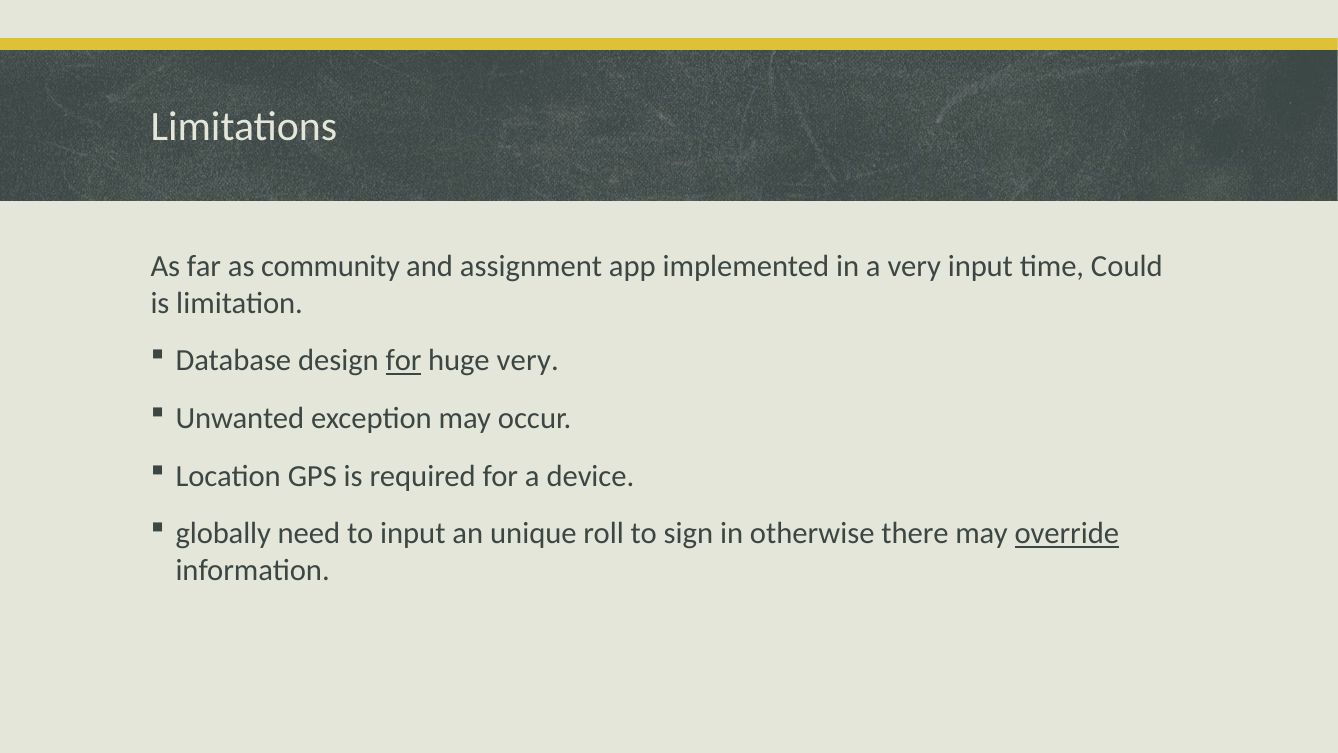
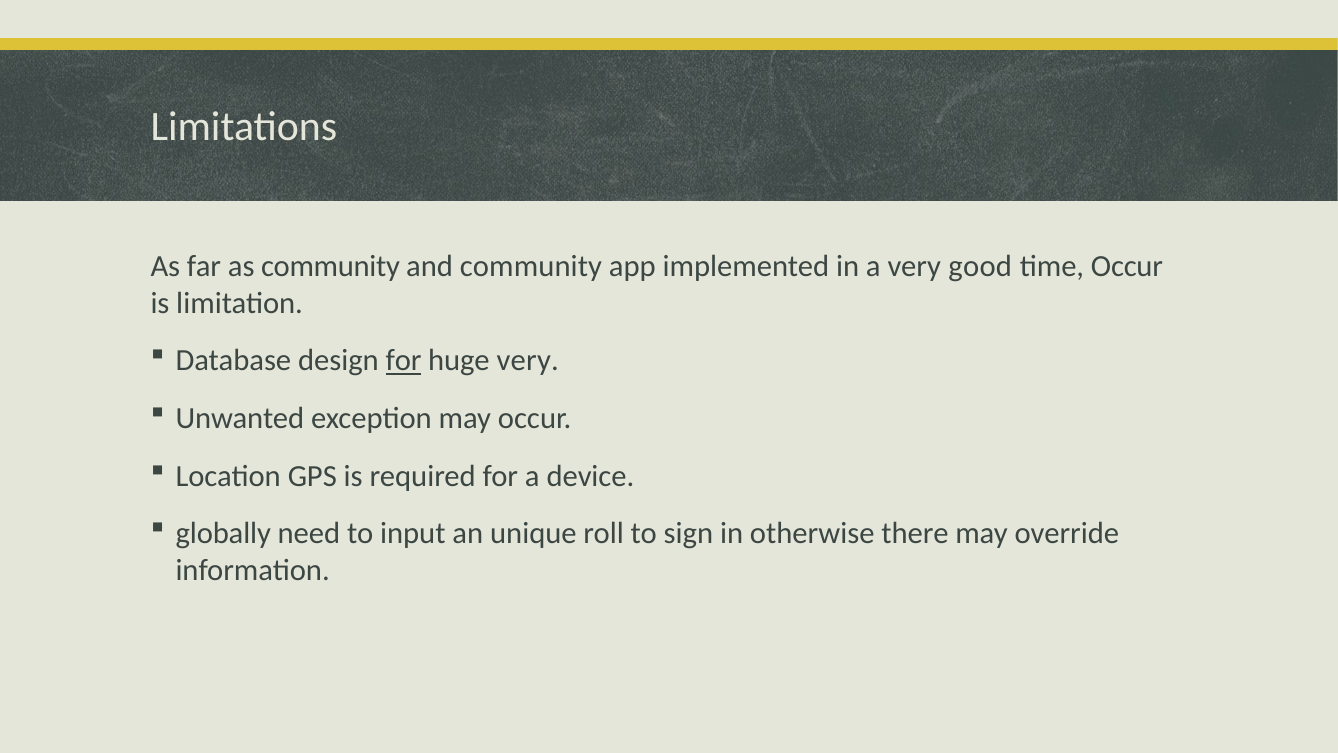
and assignment: assignment -> community (531, 266)
very input: input -> good (980, 266)
time Could: Could -> Occur (1127, 266)
override underline: present -> none (1067, 533)
